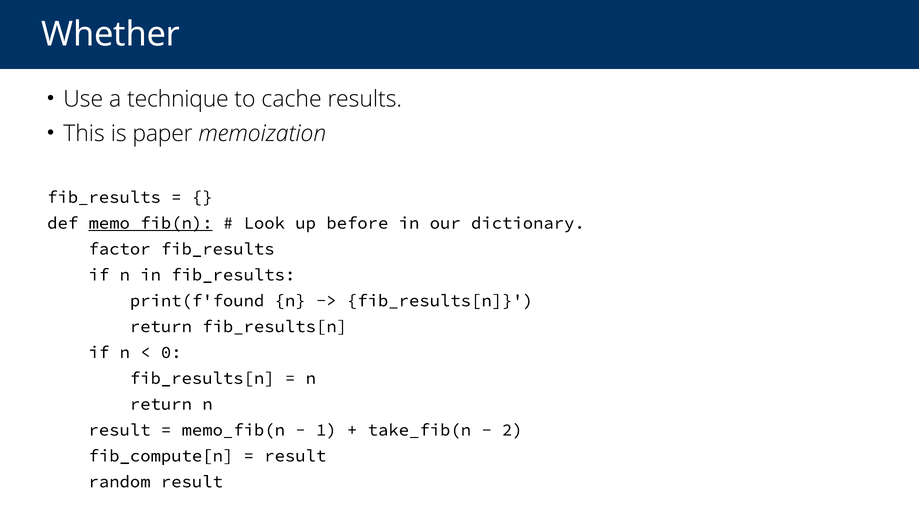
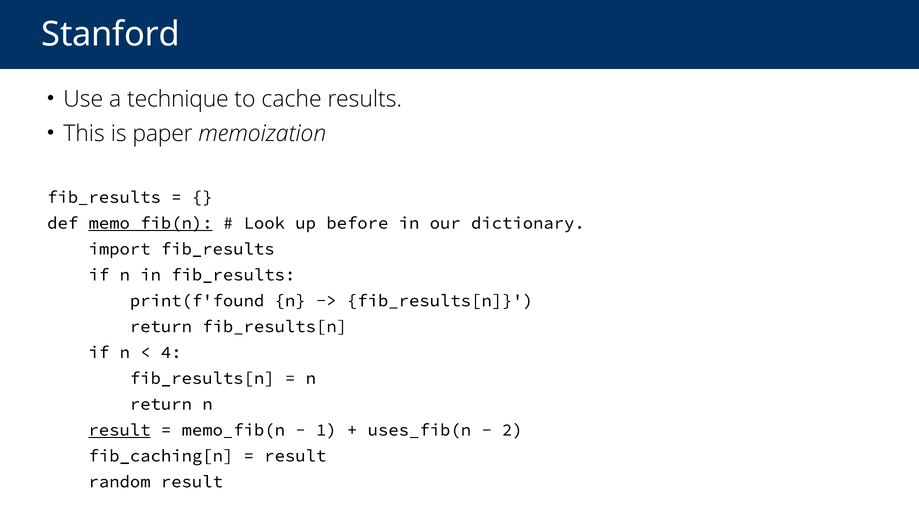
Whether: Whether -> Stanford (111, 34)
factor: factor -> import (120, 249)
0: 0 -> 4 (171, 352)
result underline: none -> present (120, 430)
take_fib(n: take_fib(n -> uses_fib(n (419, 430)
fib_compute[n: fib_compute[n -> fib_caching[n (161, 456)
